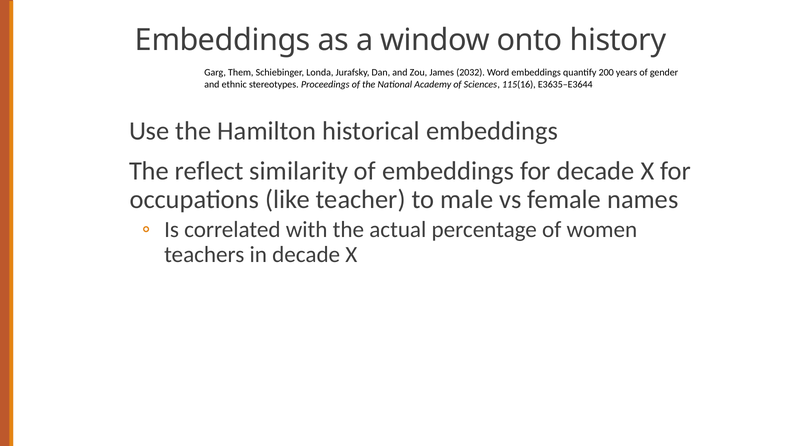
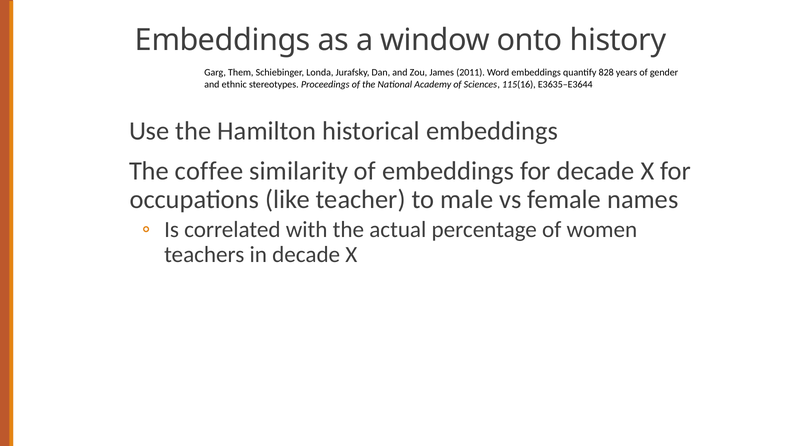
2032: 2032 -> 2011 (471, 73)
200: 200 -> 828 (606, 73)
reflect: reflect -> coffee (209, 171)
